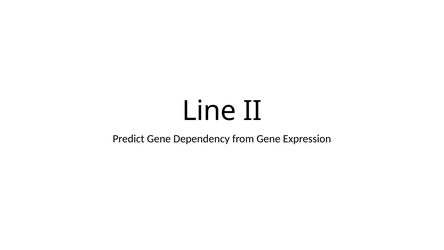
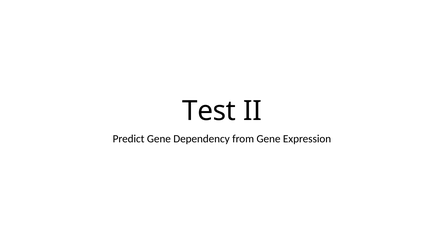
Line: Line -> Test (209, 111)
